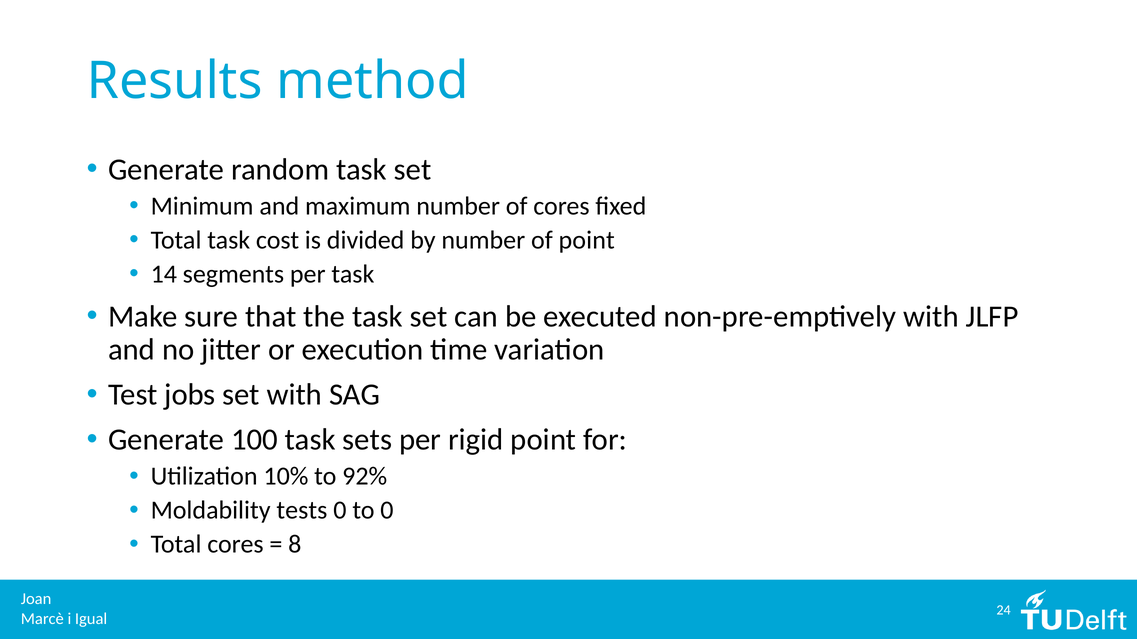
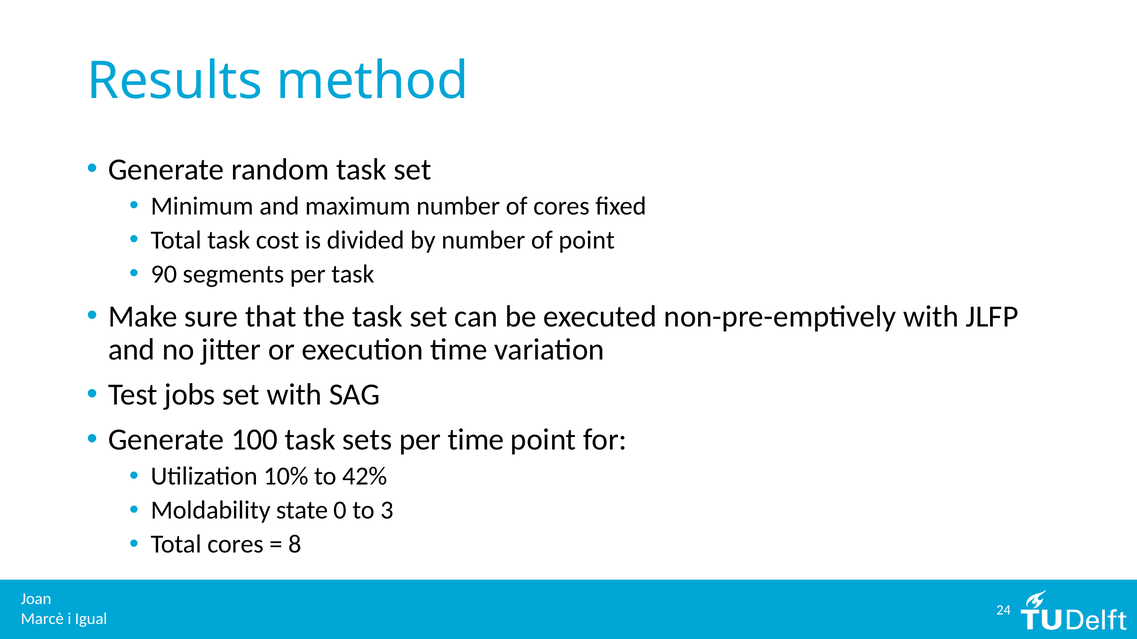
14: 14 -> 90 (164, 274)
per rigid: rigid -> time (476, 440)
92%: 92% -> 42% (365, 477)
tests: tests -> state (302, 511)
to 0: 0 -> 3 (387, 511)
